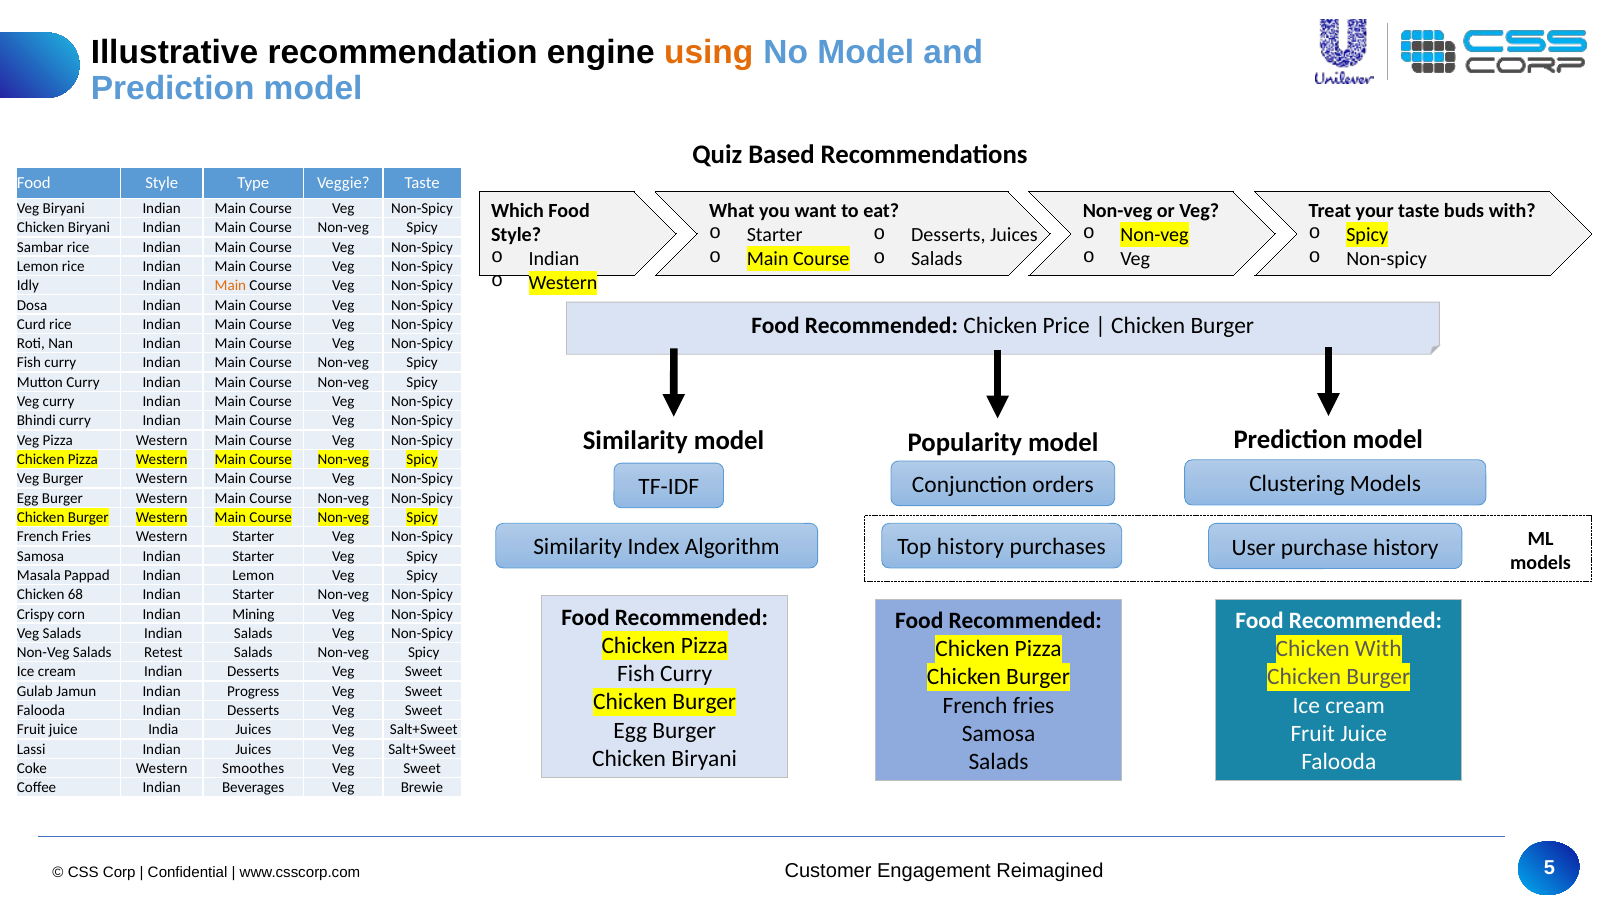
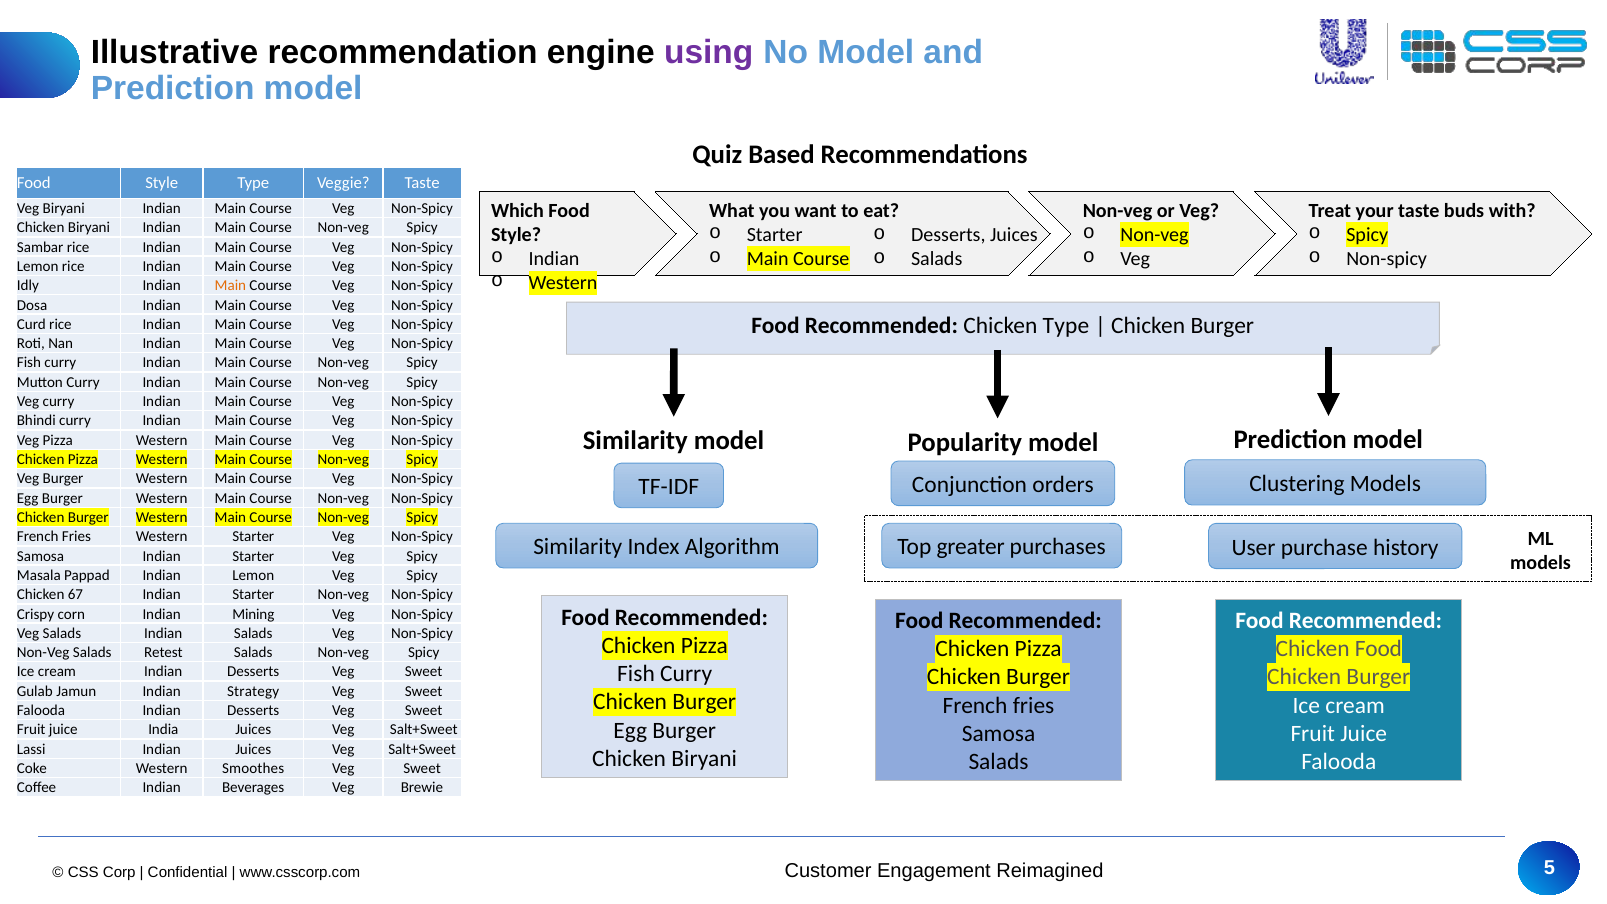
using colour: orange -> purple (709, 52)
Chicken Price: Price -> Type (1066, 325)
Top history: history -> greater (971, 547)
68: 68 -> 67 (75, 595)
Chicken With: With -> Food (1378, 649)
Progress: Progress -> Strategy (253, 691)
